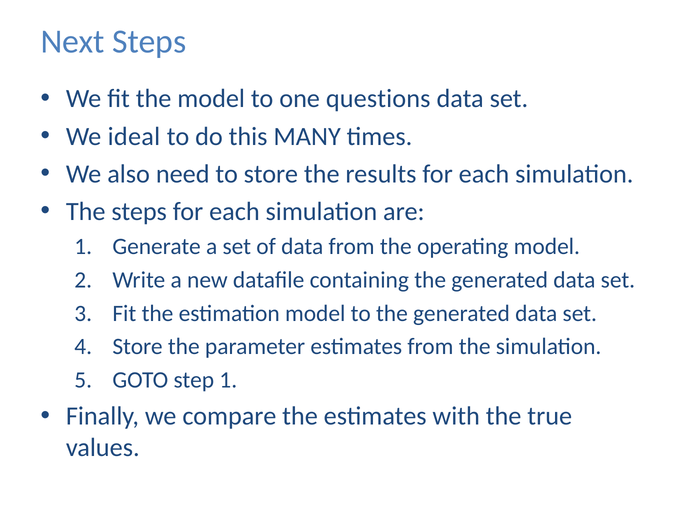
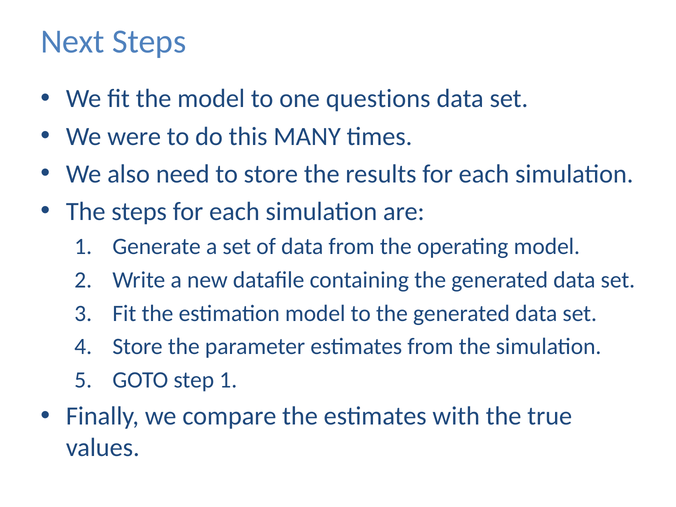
ideal: ideal -> were (134, 136)
